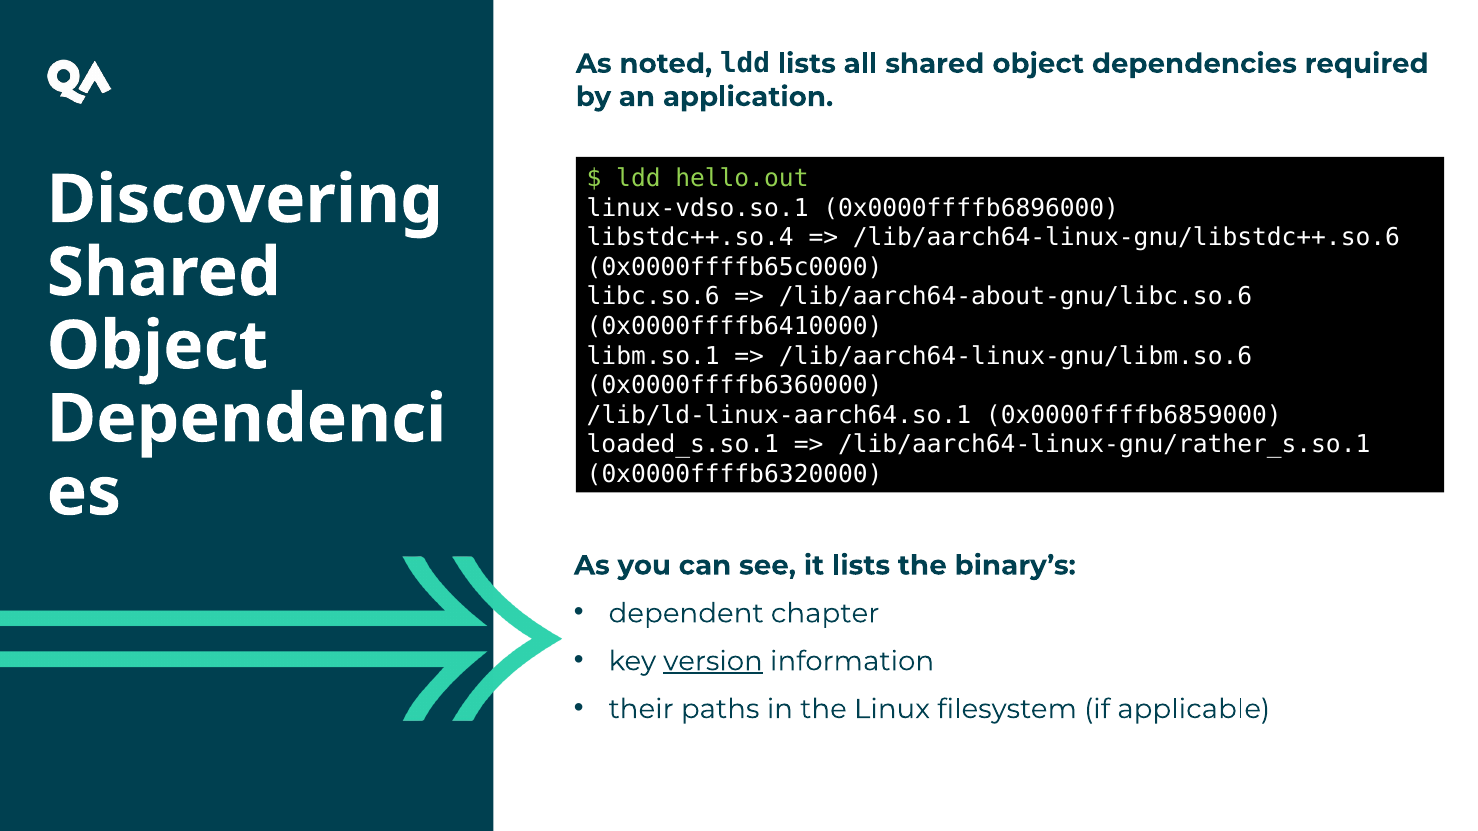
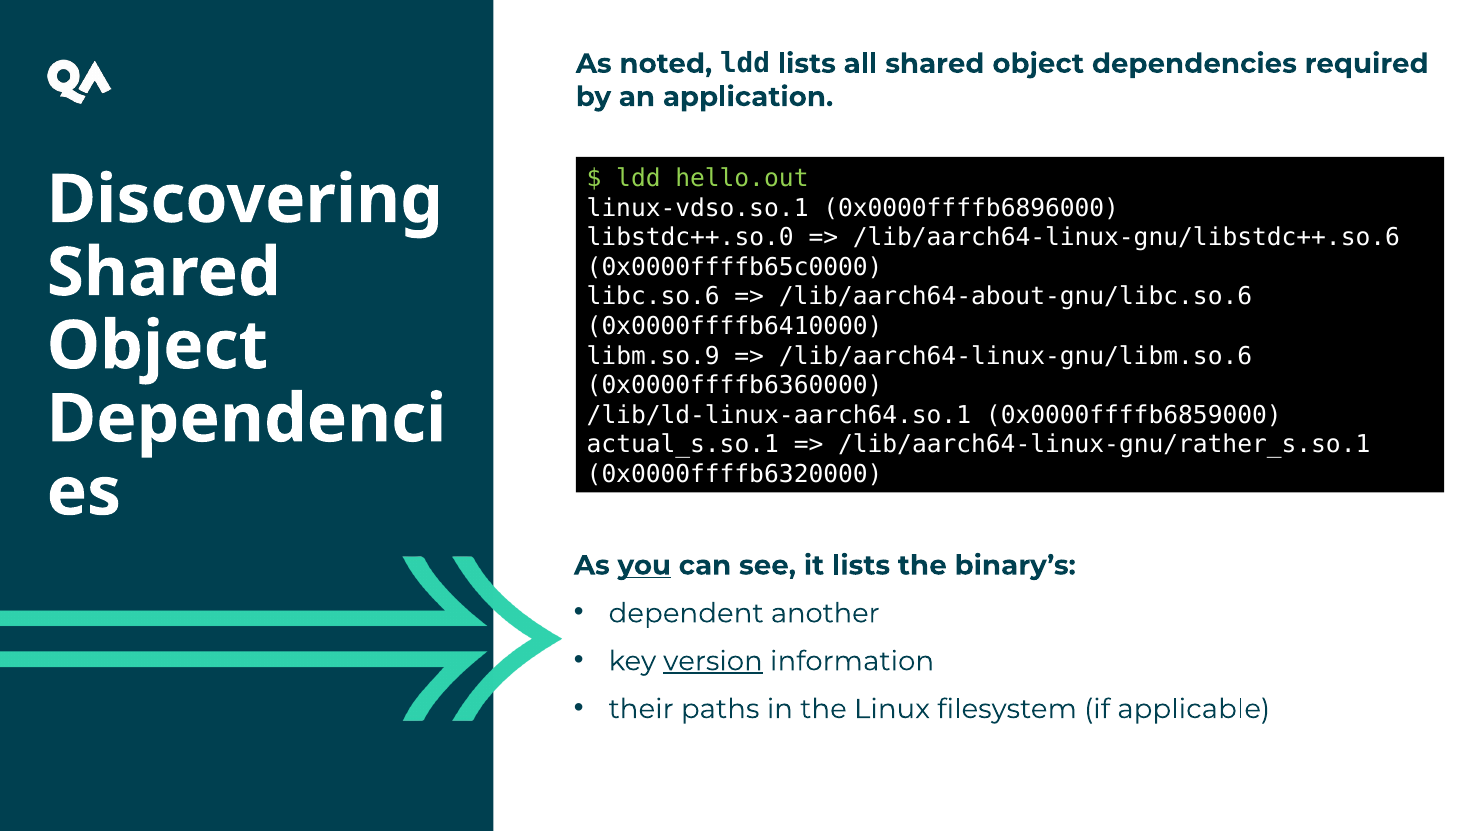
libstdc++.so.4: libstdc++.so.4 -> libstdc++.so.0 (690, 238)
libm.so.1: libm.so.1 -> libm.so.9 (653, 356)
loaded_s.so.1: loaded_s.so.1 -> actual_s.so.1 (683, 445)
you underline: none -> present (644, 566)
chapter: chapter -> another (825, 614)
